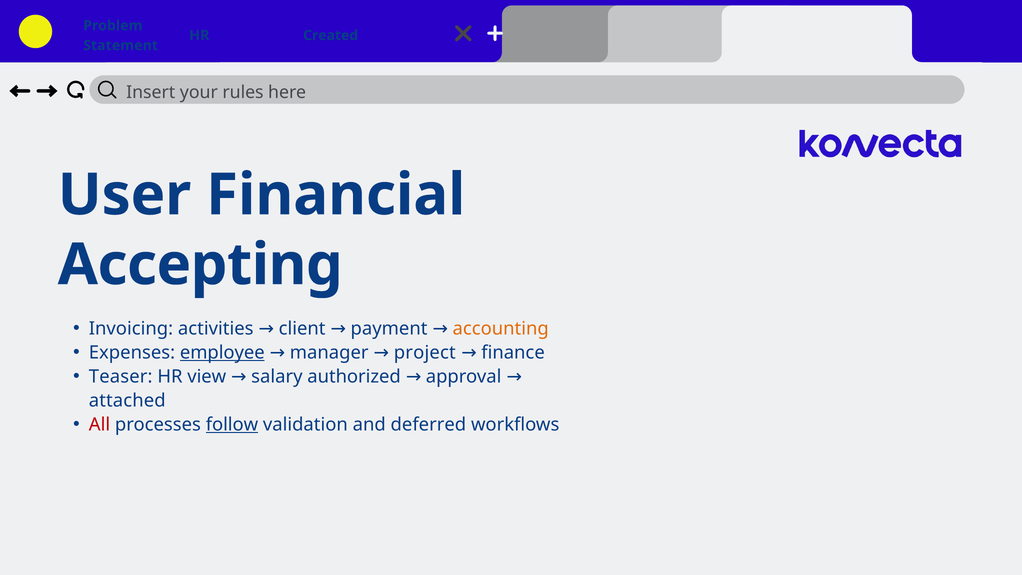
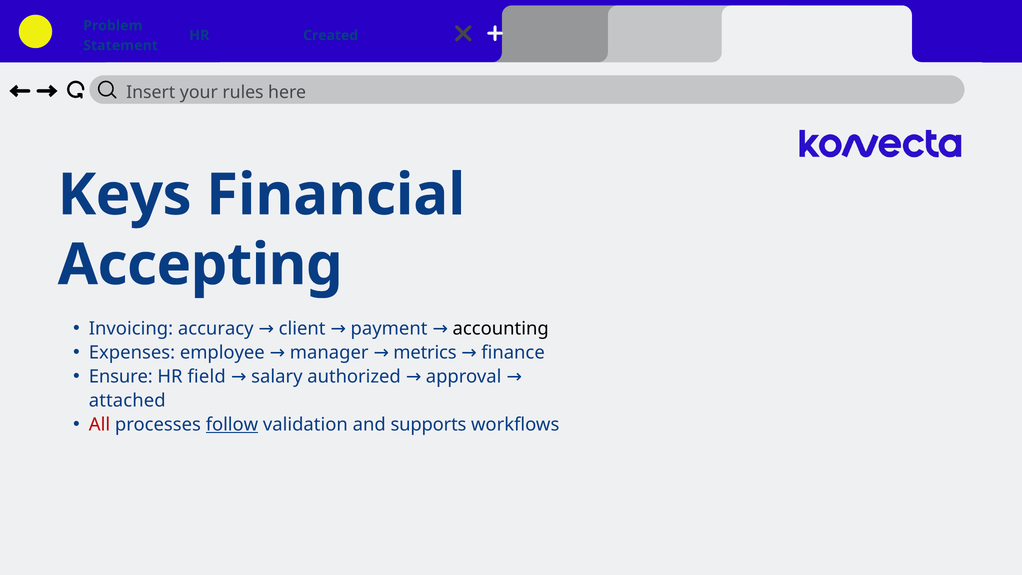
User: User -> Keys (125, 195)
activities: activities -> accuracy (216, 329)
accounting colour: orange -> black (501, 329)
employee underline: present -> none (222, 353)
project: project -> metrics (425, 353)
Teaser: Teaser -> Ensure (121, 377)
view: view -> field (207, 377)
deferred: deferred -> supports (428, 425)
